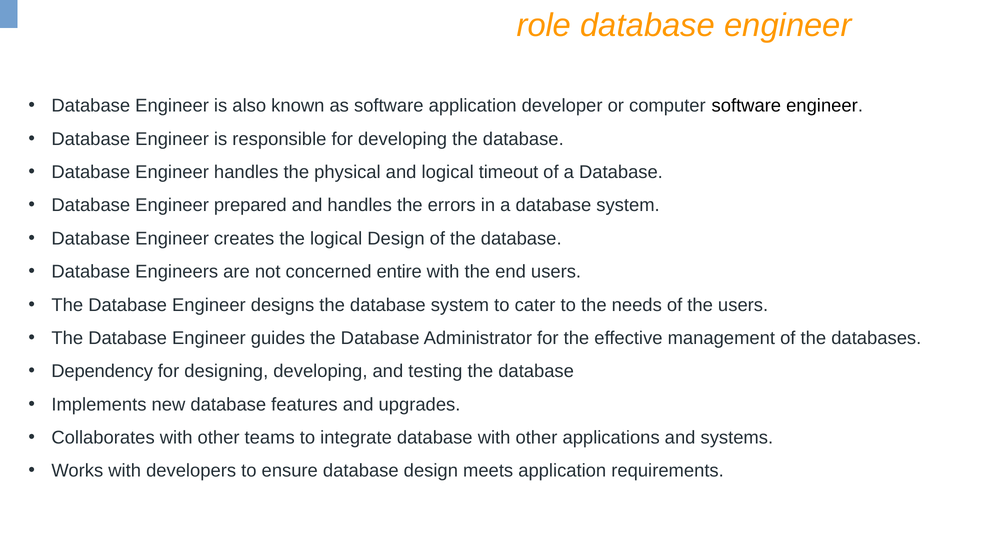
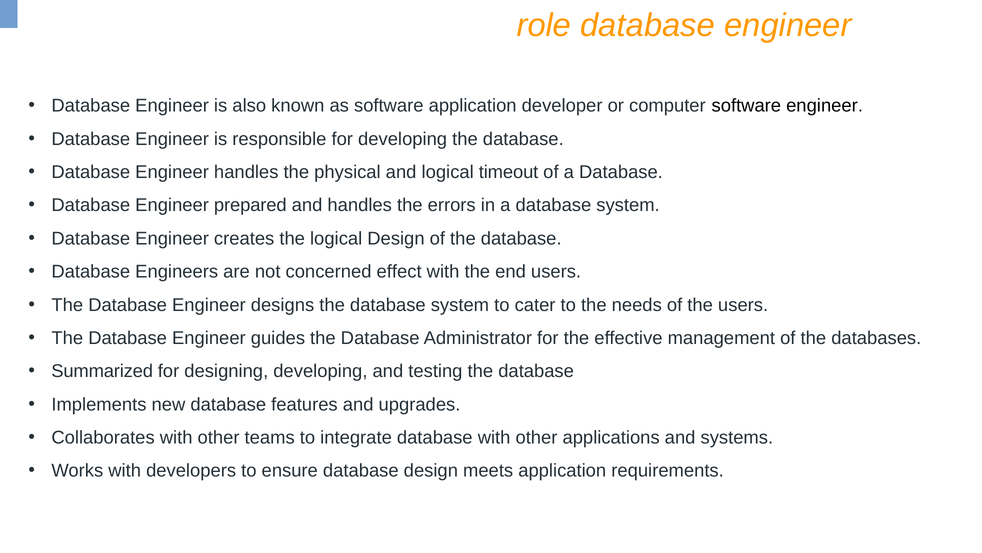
entire: entire -> effect (399, 271)
Dependency: Dependency -> Summarized (102, 371)
